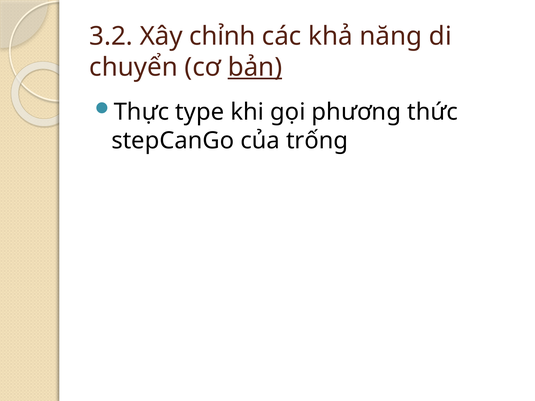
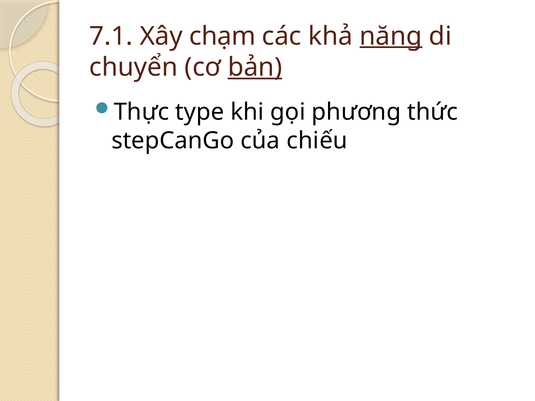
3.2: 3.2 -> 7.1 (111, 36)
chỉnh: chỉnh -> chạm (222, 36)
năng underline: none -> present (391, 36)
trống: trống -> chiếu (317, 141)
